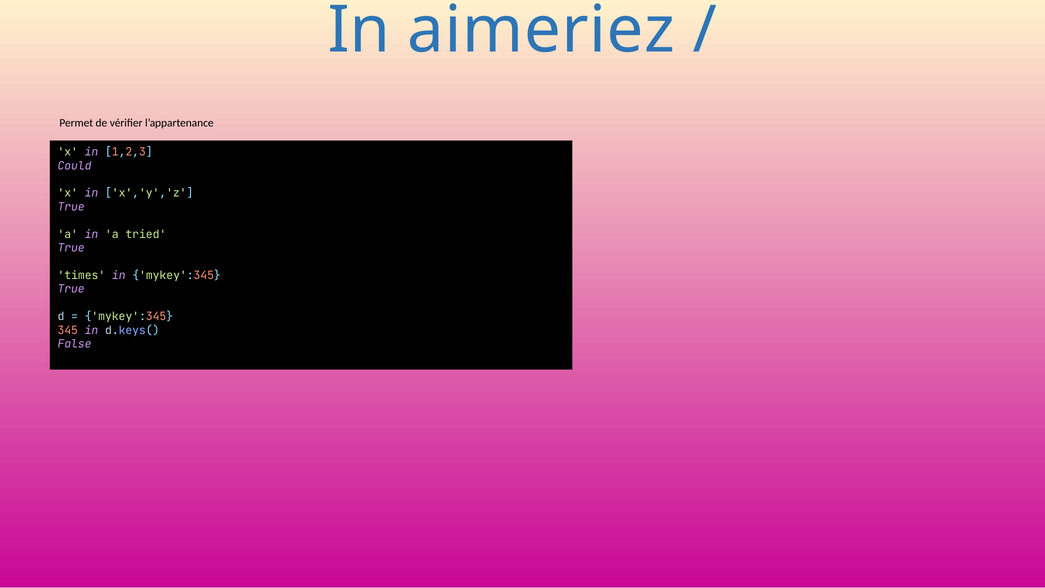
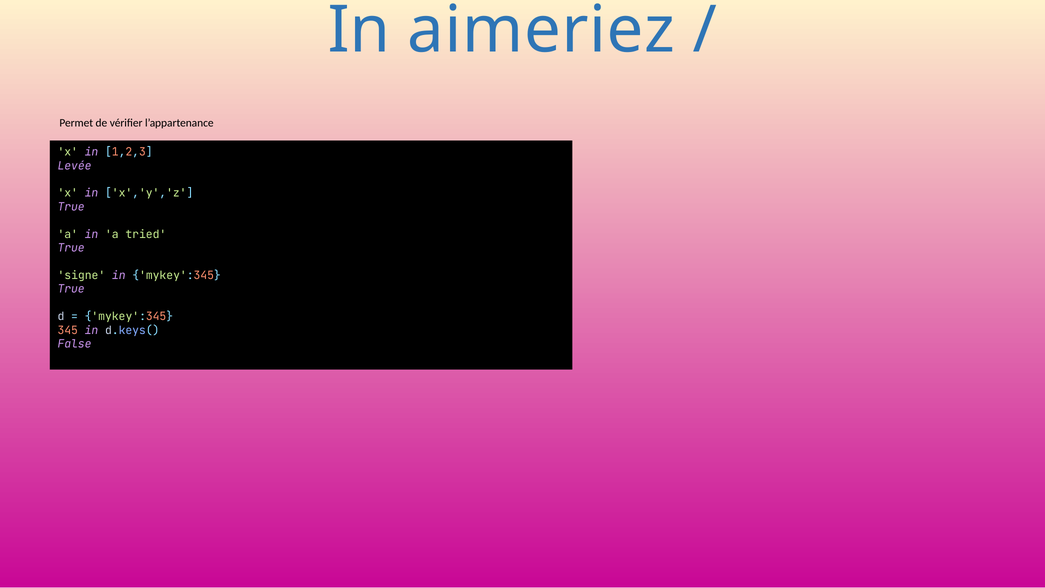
Could: Could -> Levée (75, 166)
times: times -> signe (81, 275)
